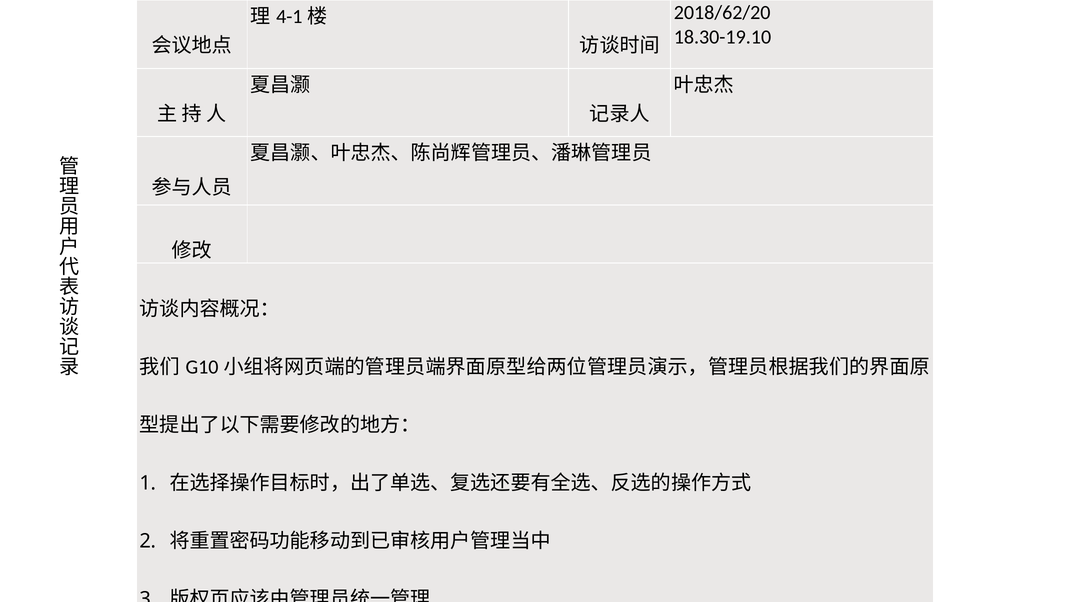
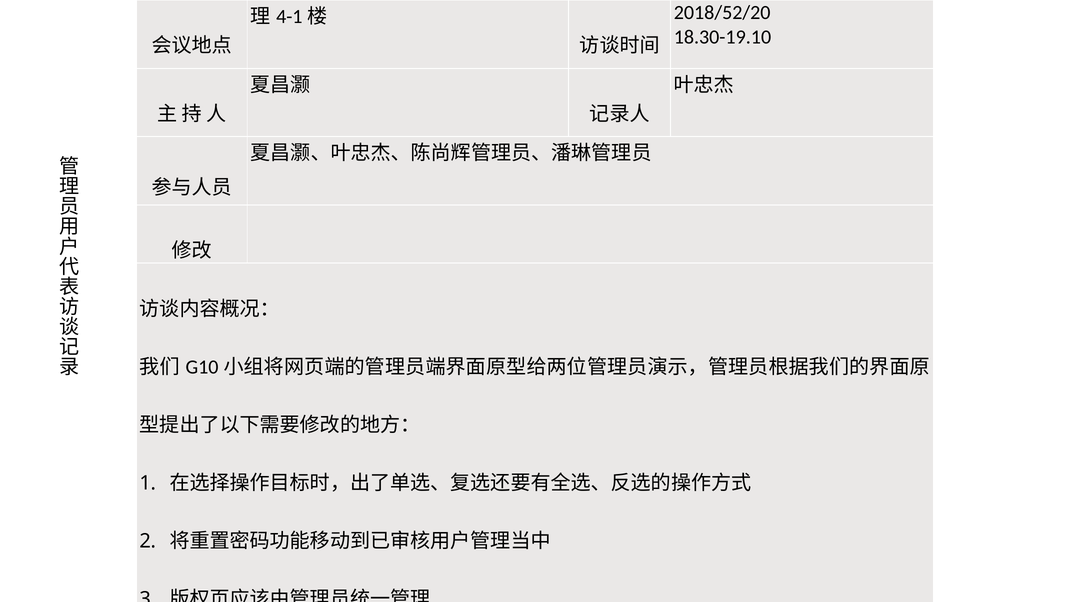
2018/62/20: 2018/62/20 -> 2018/52/20 (722, 12)
